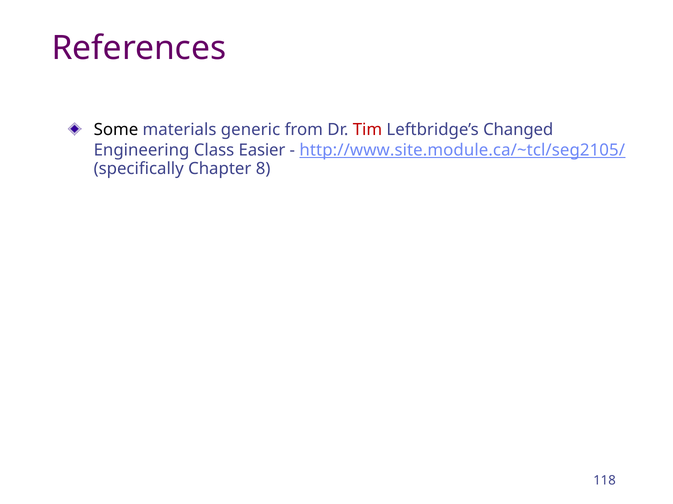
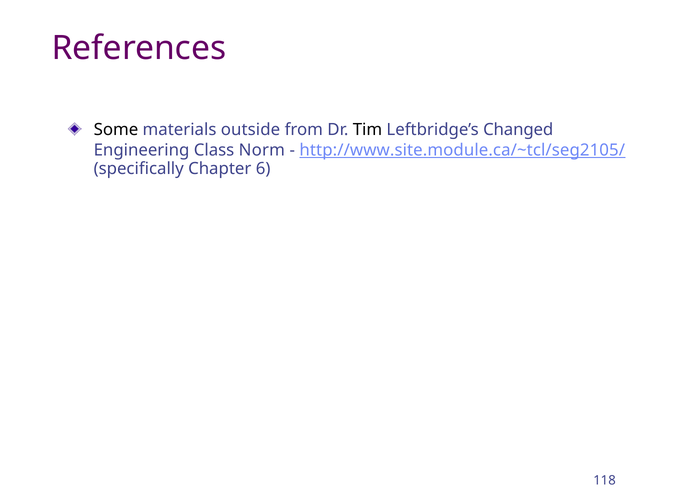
generic: generic -> outside (250, 130)
Tim colour: red -> black (367, 130)
Easier: Easier -> Norm (262, 150)
8: 8 -> 6 (263, 169)
